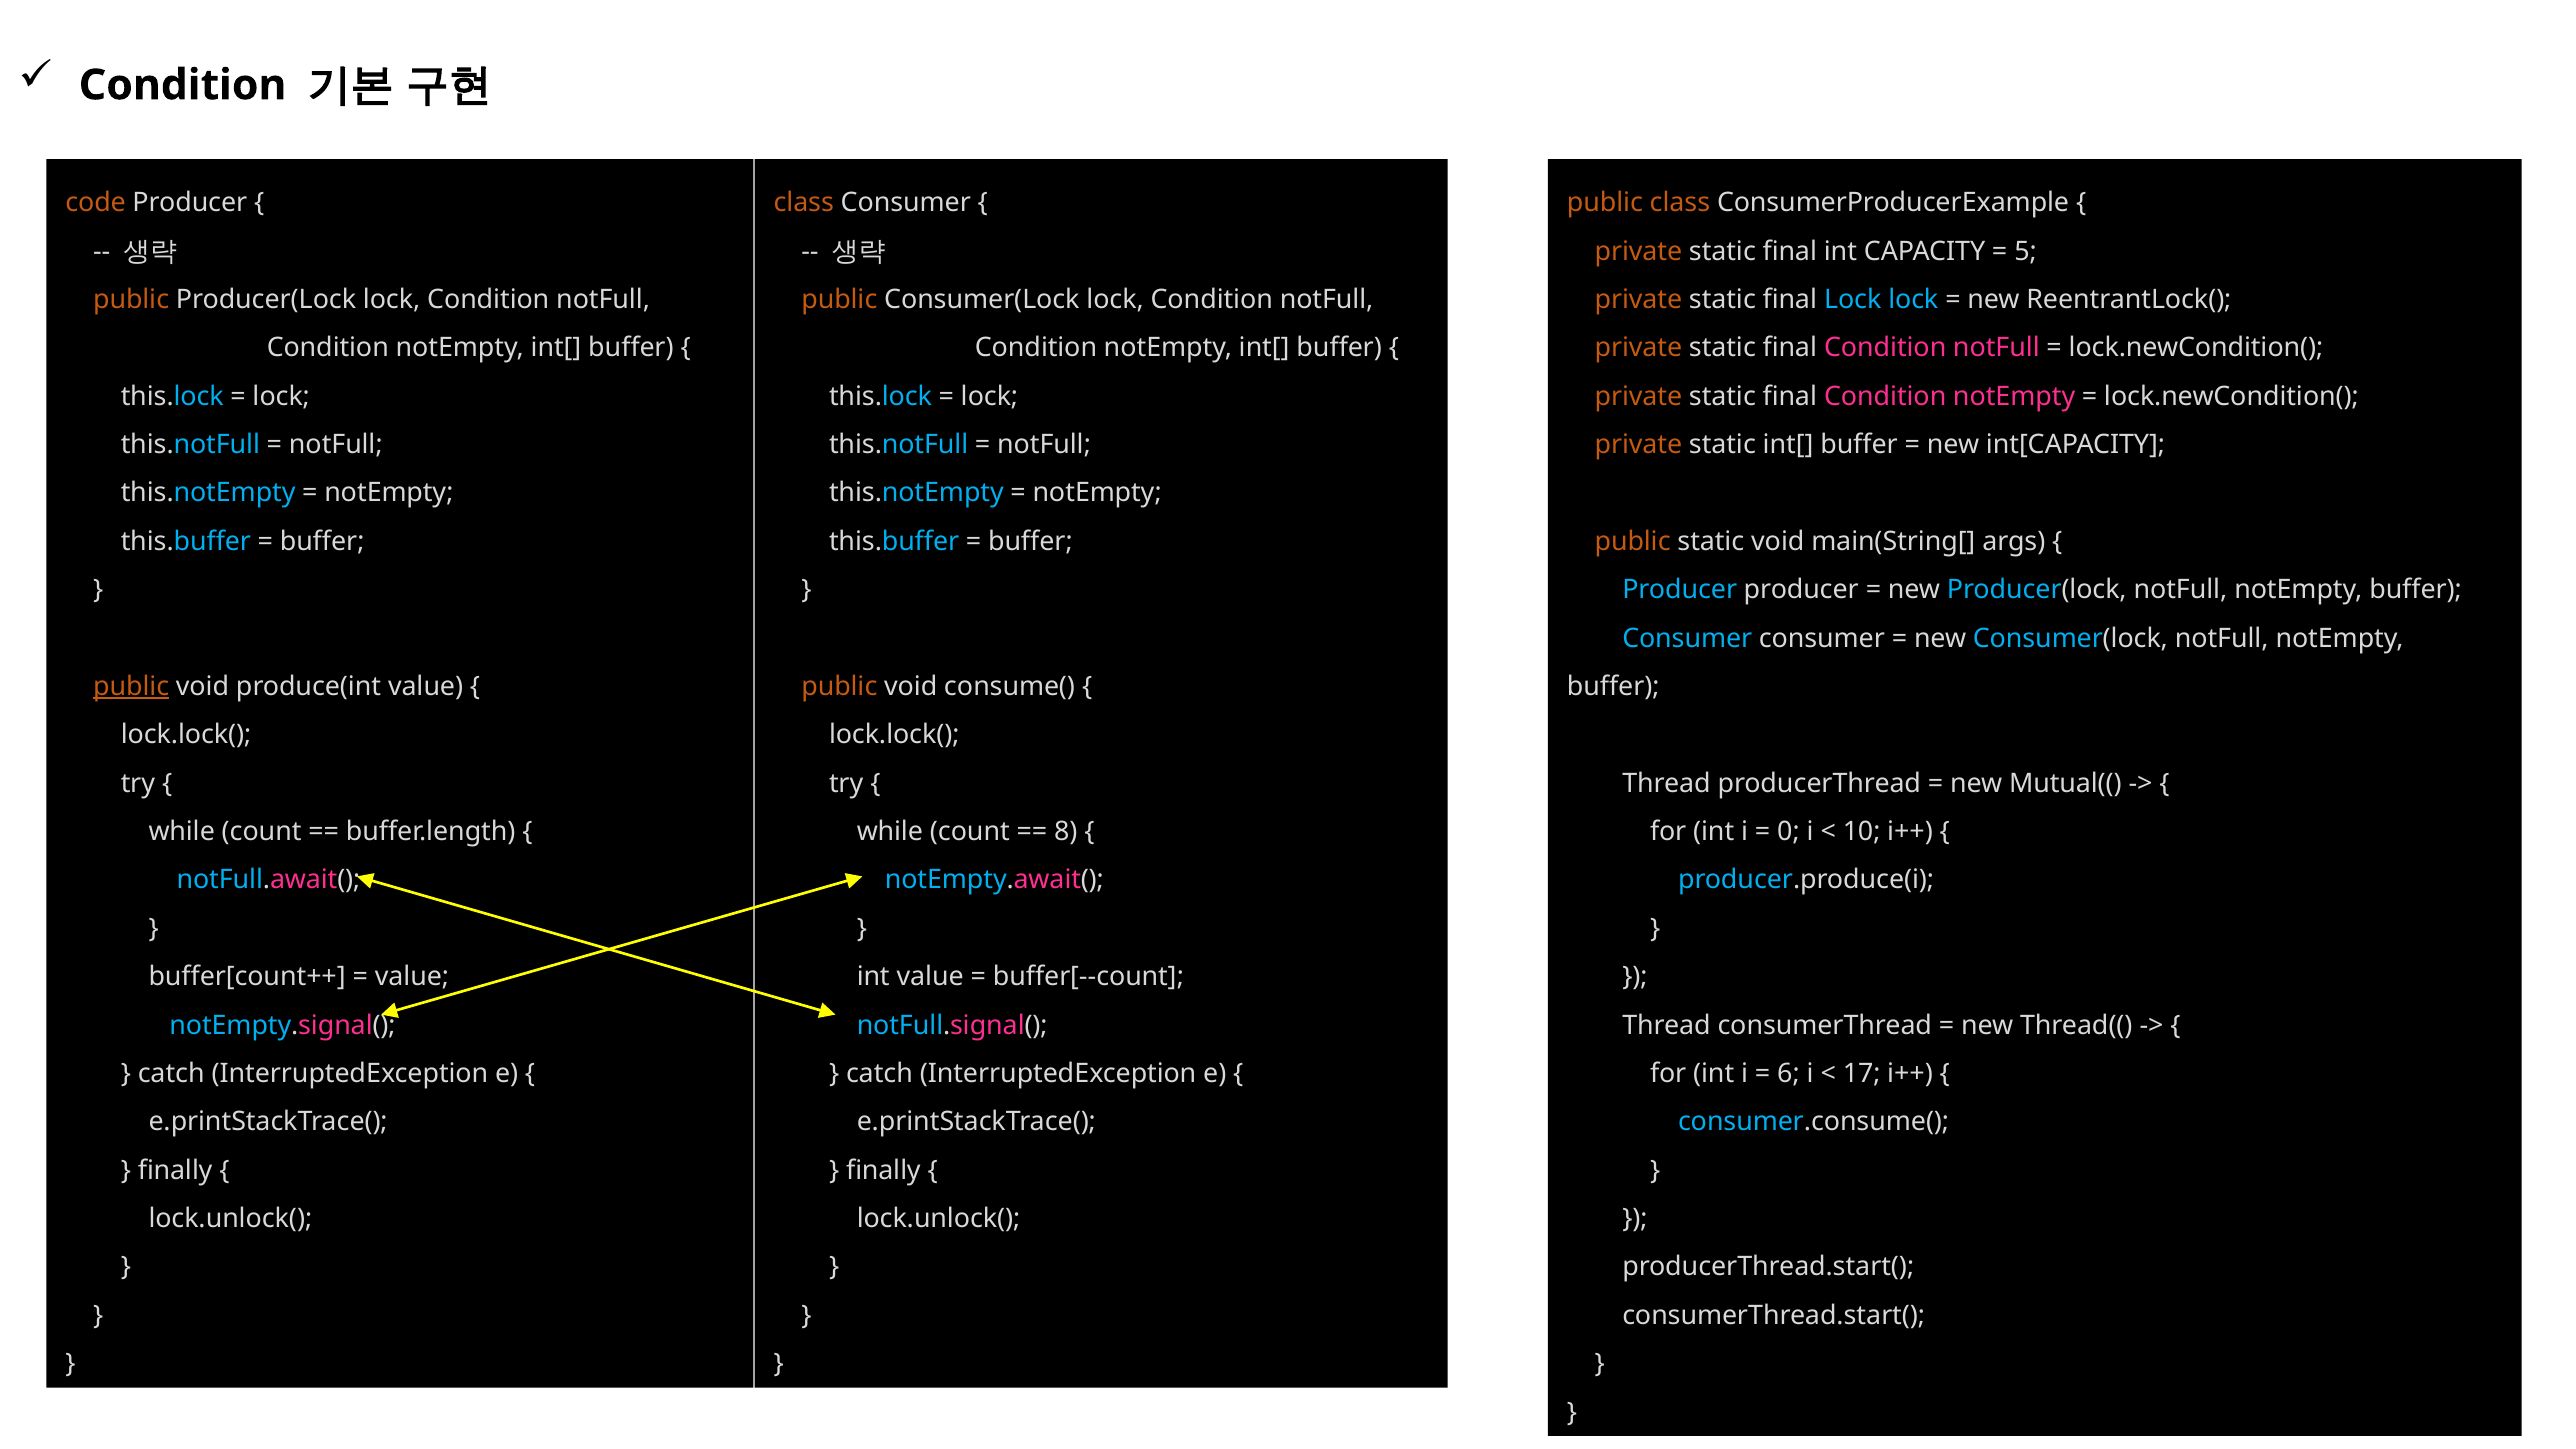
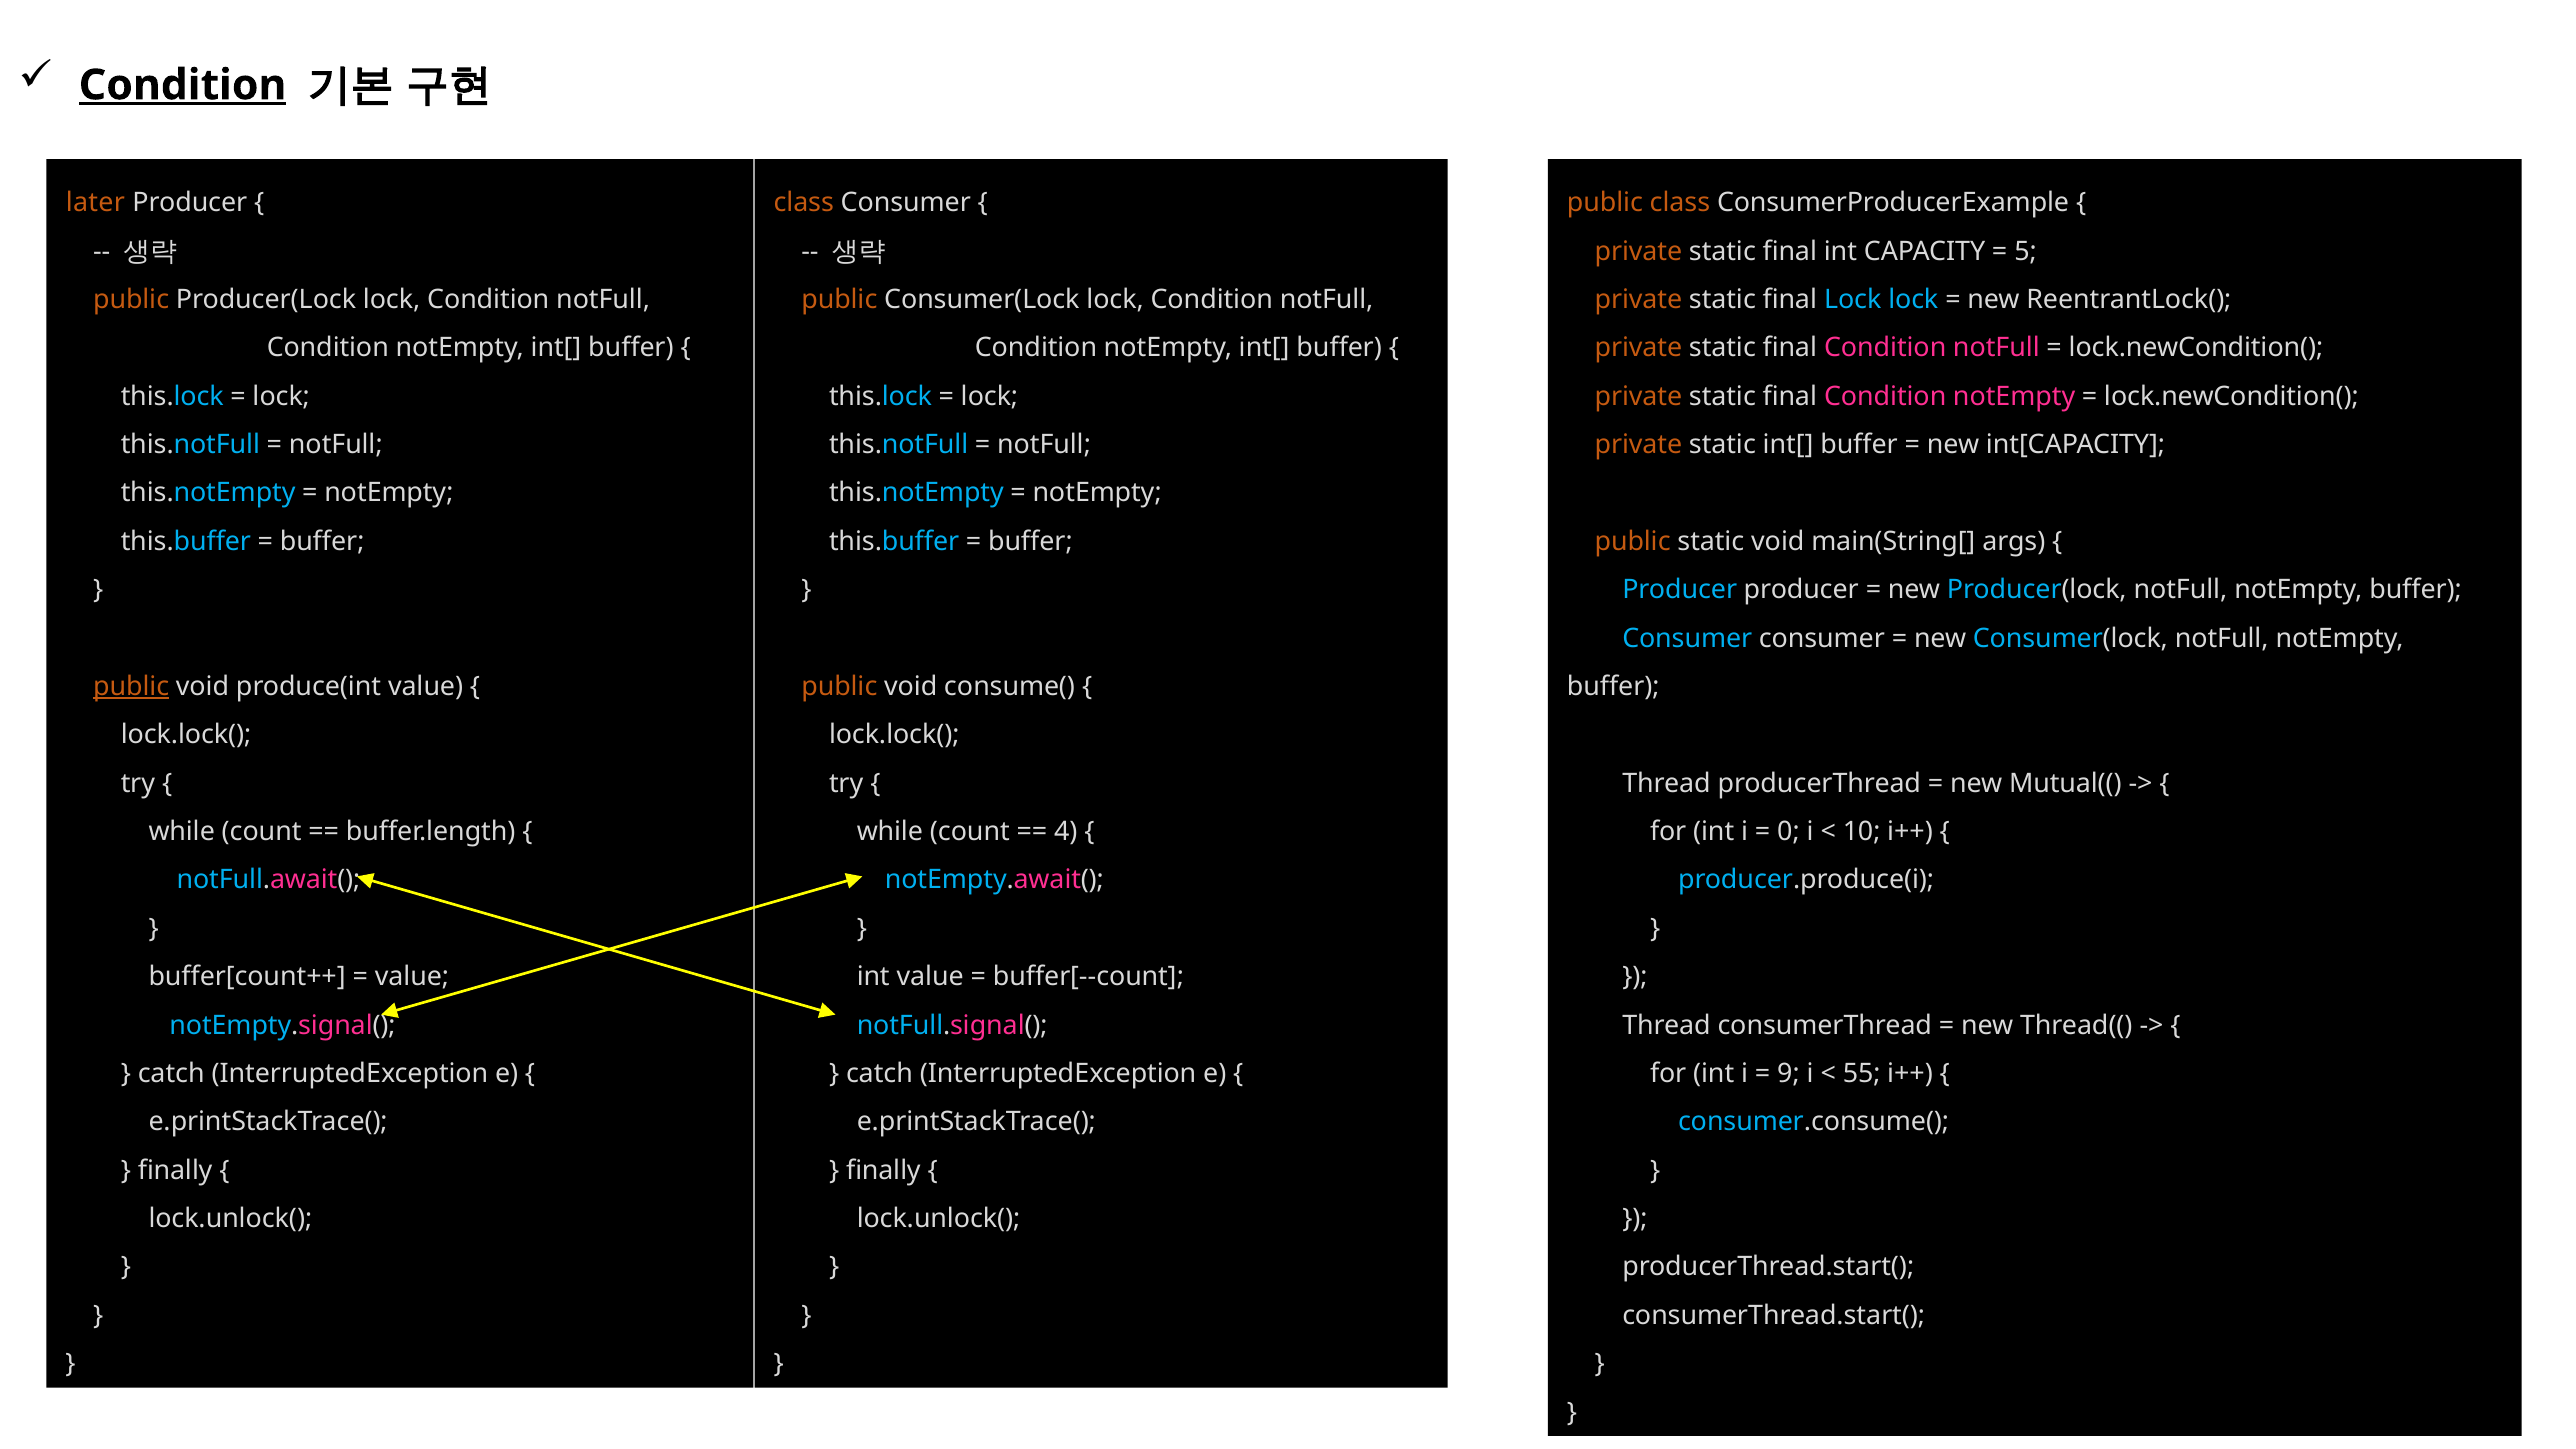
Condition underline: none -> present (183, 85)
code: code -> later (95, 203)
8: 8 -> 4 (1066, 832)
6: 6 -> 9 (1788, 1074)
17: 17 -> 55 (1862, 1074)
